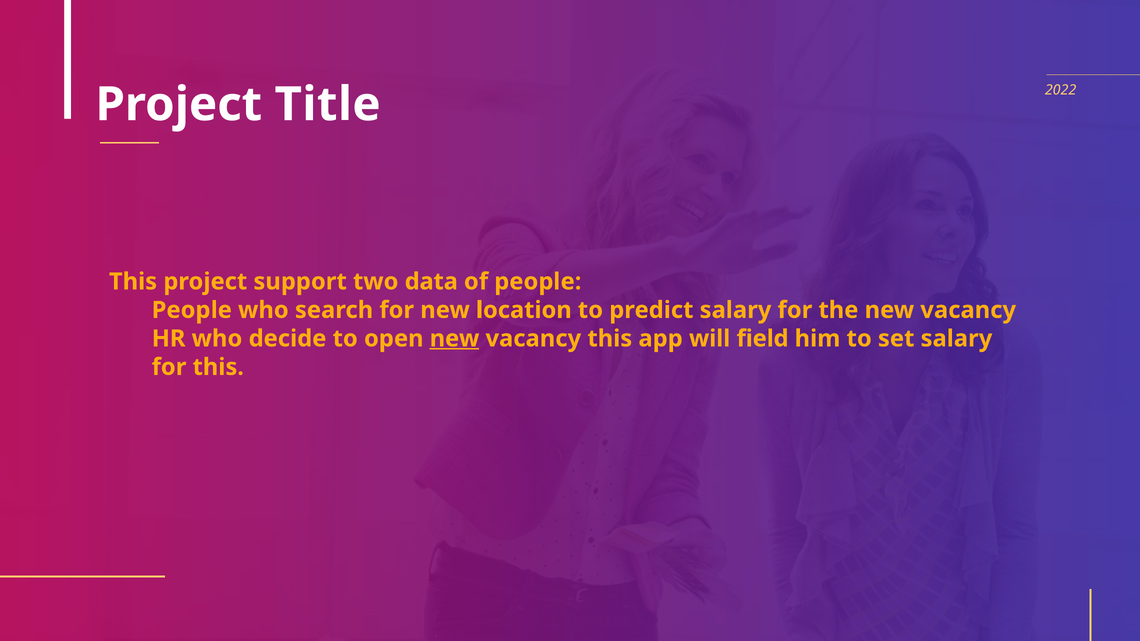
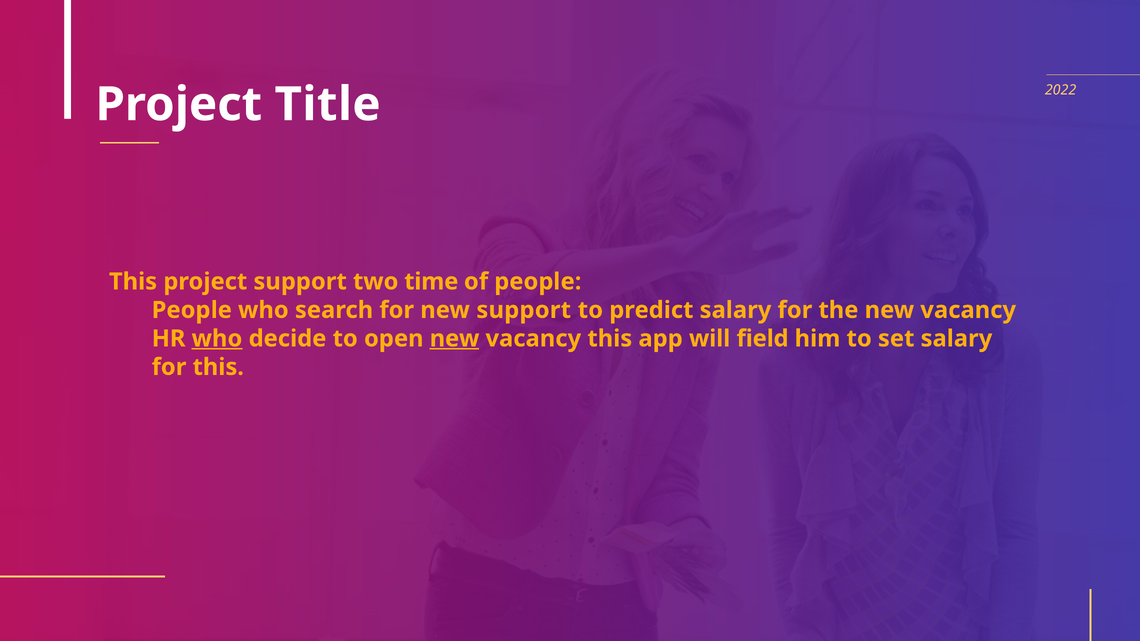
data: data -> time (431, 282)
new location: location -> support (524, 310)
who underline: none -> present (217, 339)
